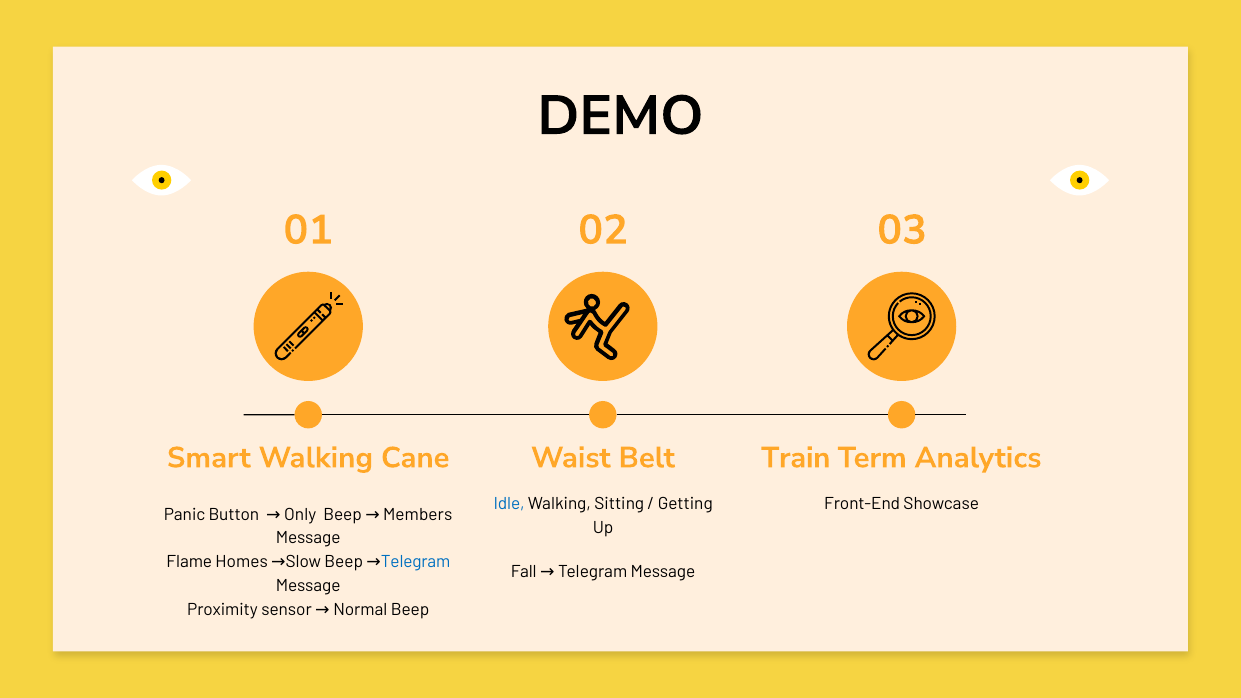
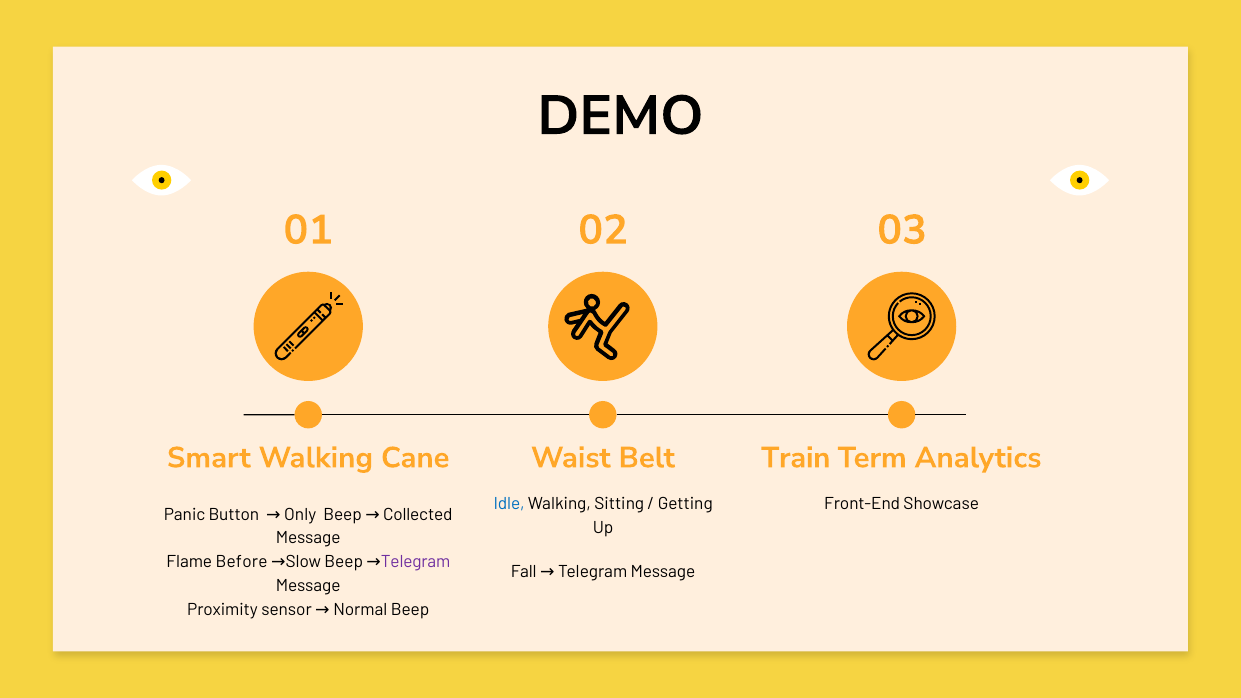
Members: Members -> Collected (418, 514)
Homes: Homes -> Before (242, 562)
Telegram colour: blue -> purple (416, 562)
